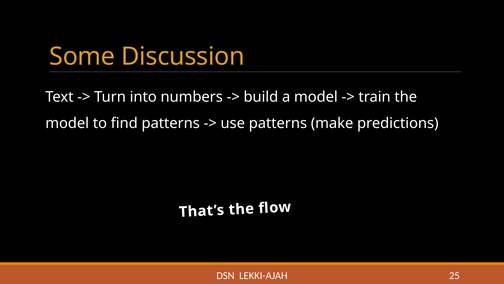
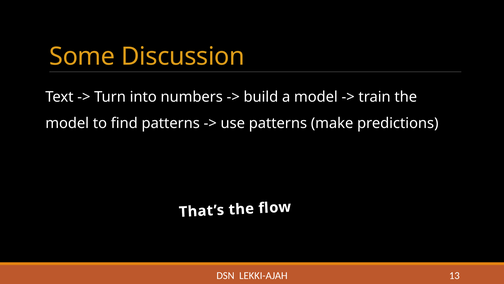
25: 25 -> 13 (454, 275)
